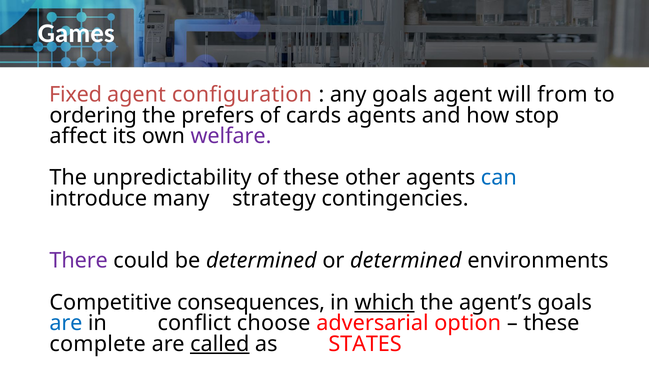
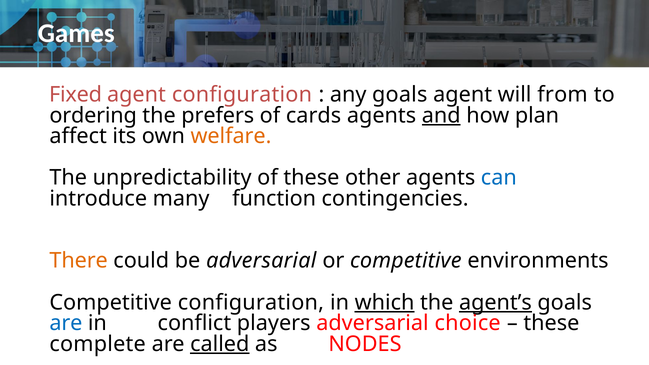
and underline: none -> present (441, 116)
stop: stop -> plan (537, 116)
welfare colour: purple -> orange (231, 136)
strategy: strategy -> function (274, 199)
There colour: purple -> orange (79, 261)
be determined: determined -> adversarial (261, 261)
or determined: determined -> competitive (406, 261)
Competitive consequences: consequences -> configuration (251, 303)
agent’s underline: none -> present (495, 303)
choose: choose -> players (274, 323)
option: option -> choice (468, 323)
STATES: STATES -> NODES (365, 344)
